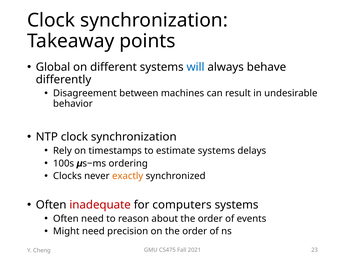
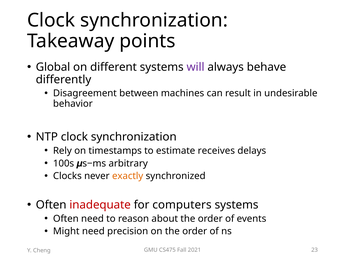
will colour: blue -> purple (196, 67)
estimate systems: systems -> receives (216, 151)
ordering: ordering -> arbitrary (128, 164)
